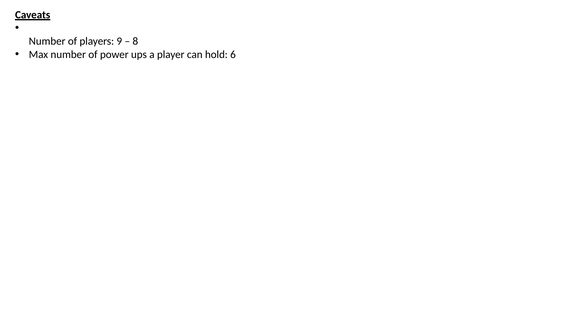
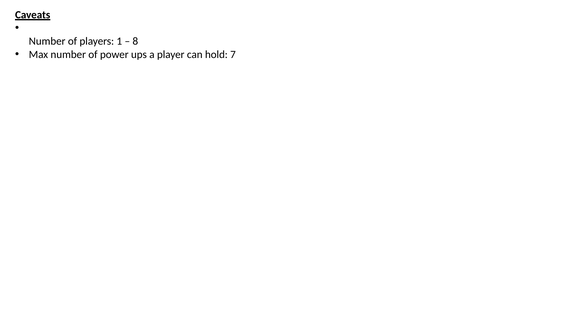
9: 9 -> 1 (119, 41)
6: 6 -> 7 (233, 54)
